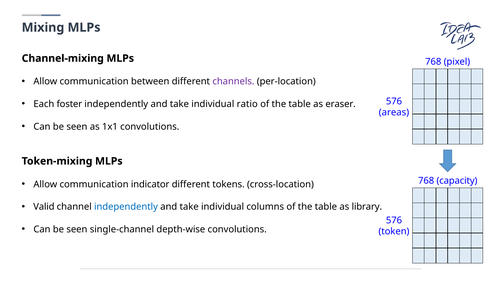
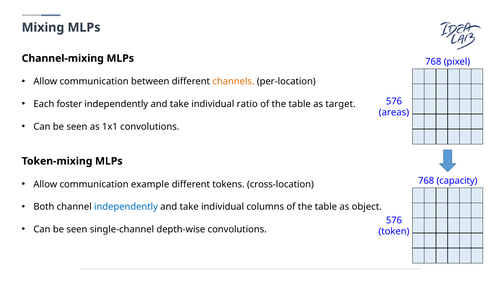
channels colour: purple -> orange (233, 82)
eraser: eraser -> target (341, 104)
indicator: indicator -> example (150, 184)
Valid: Valid -> Both (44, 207)
library: library -> object (367, 207)
